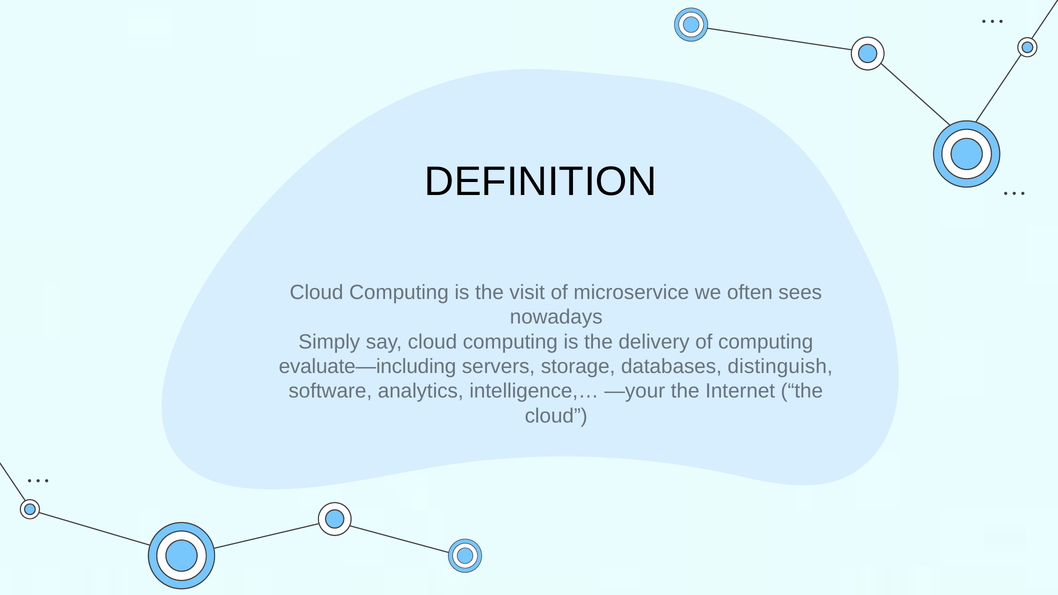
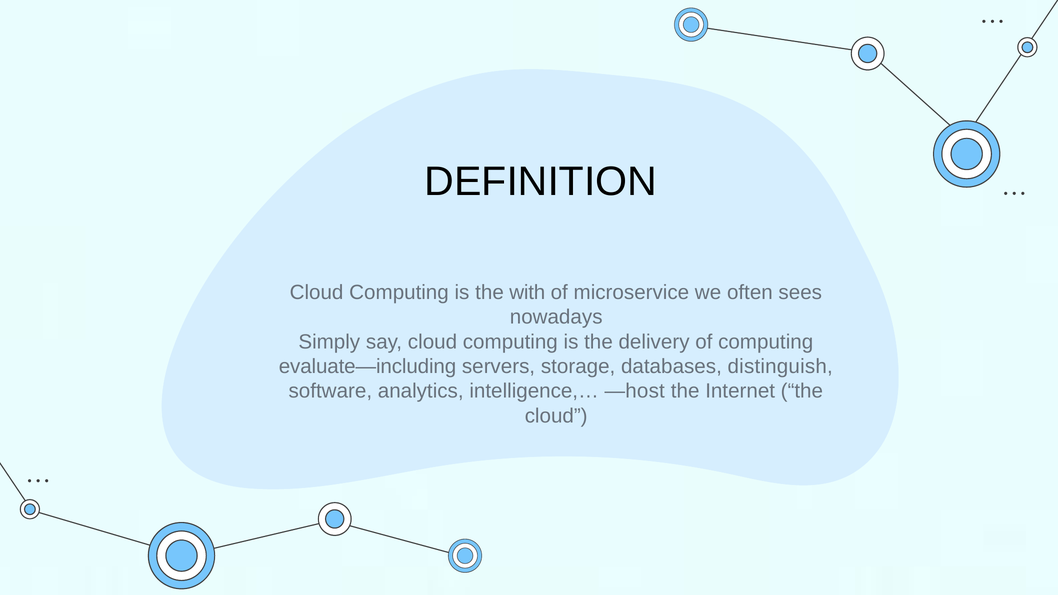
visit: visit -> with (527, 292)
—your: —your -> —host (635, 391)
